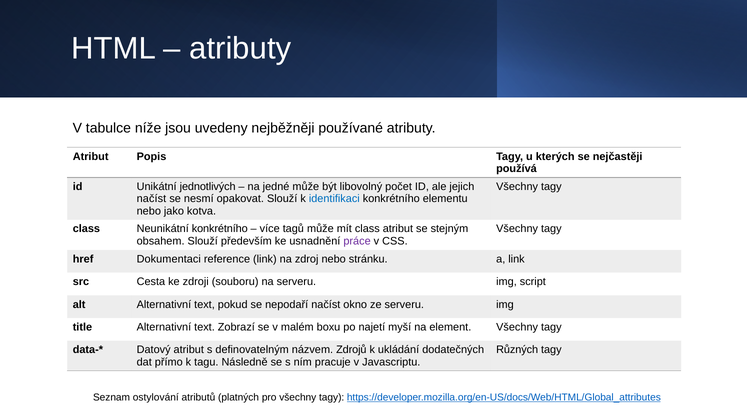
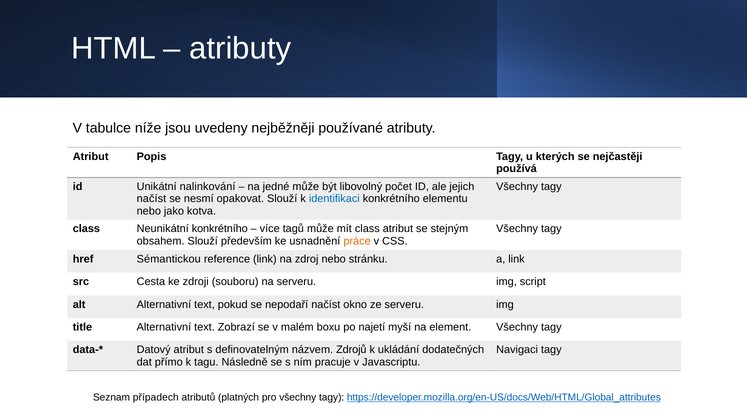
jednotlivých: jednotlivých -> nalinkování (208, 187)
práce colour: purple -> orange (357, 241)
Dokumentaci: Dokumentaci -> Sémantickou (169, 259)
Různých: Různých -> Navigaci (517, 350)
ostylování: ostylování -> případech (156, 398)
